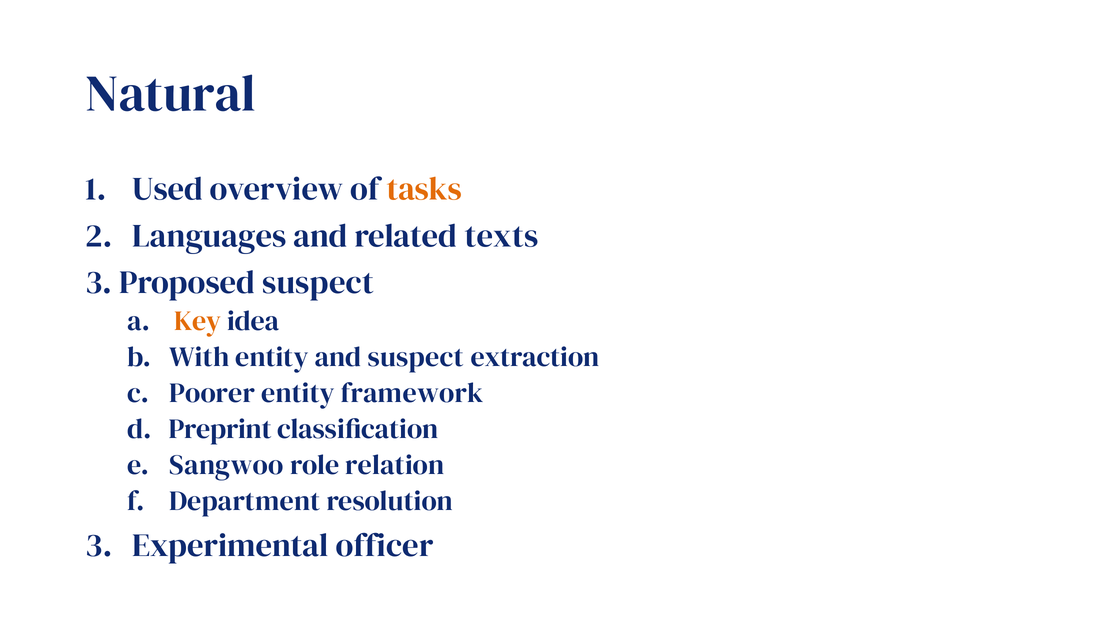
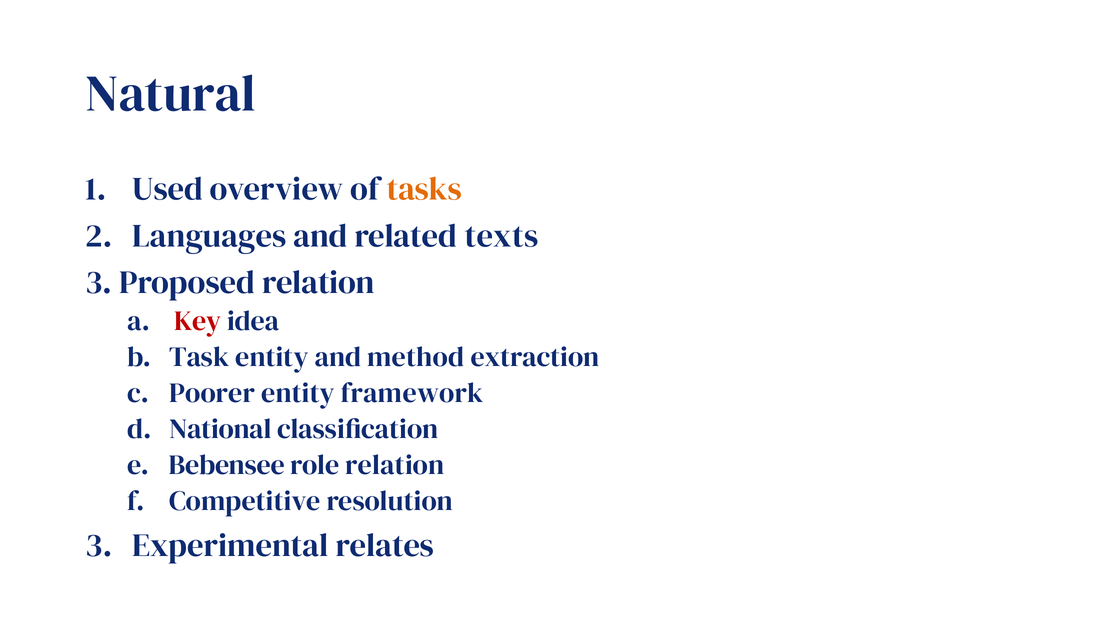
Proposed suspect: suspect -> relation (318, 283)
Key colour: orange -> red (198, 321)
With: With -> Task (199, 357)
and suspect: suspect -> method (416, 357)
Preprint: Preprint -> National (220, 429)
Sangwoo: Sangwoo -> Bebensee (227, 465)
Department: Department -> Competitive (245, 501)
officer: officer -> relates (385, 545)
